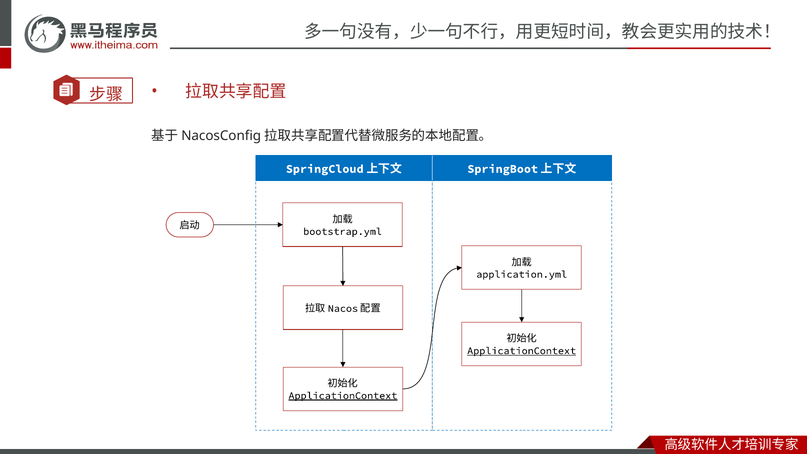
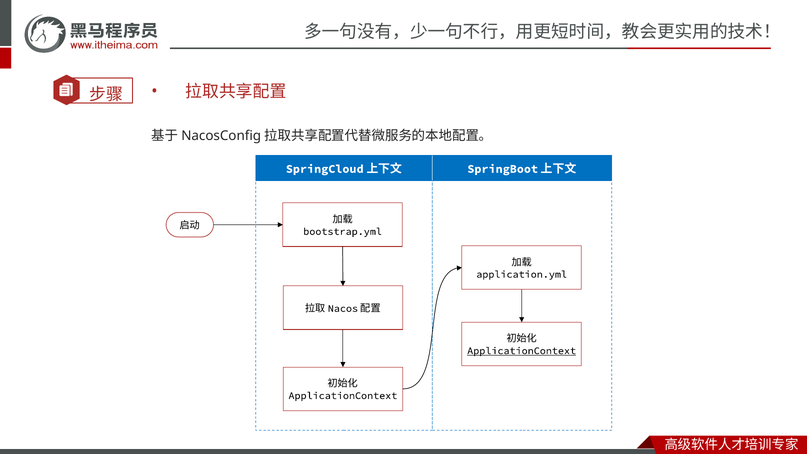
ApplicationContext underline: present -> none (343, 396)
